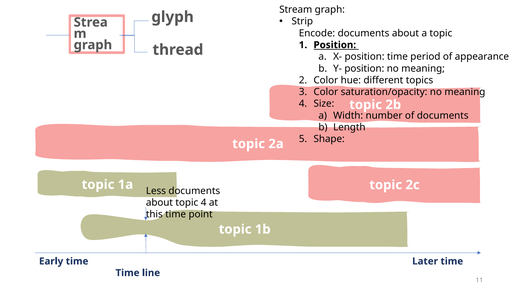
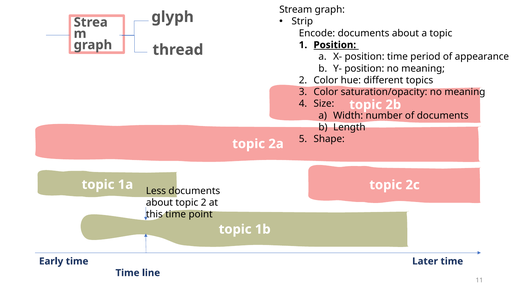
topic 4: 4 -> 2 (204, 203)
